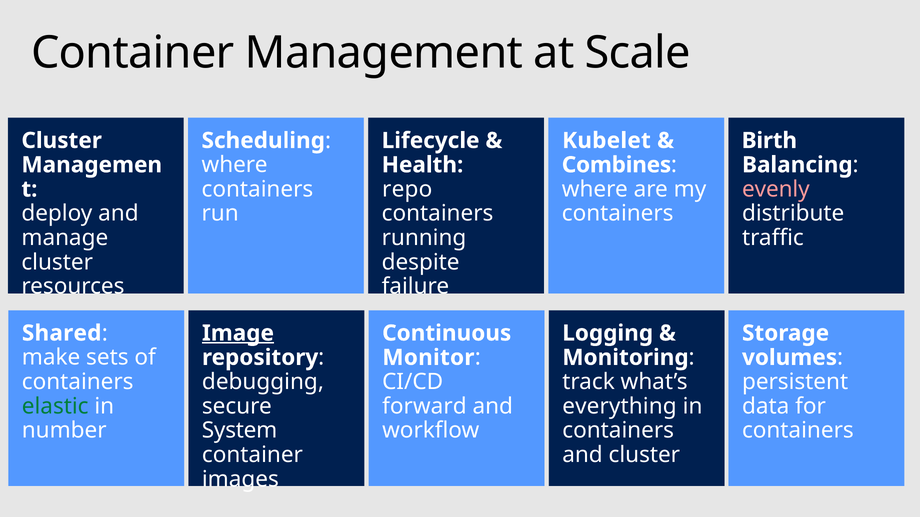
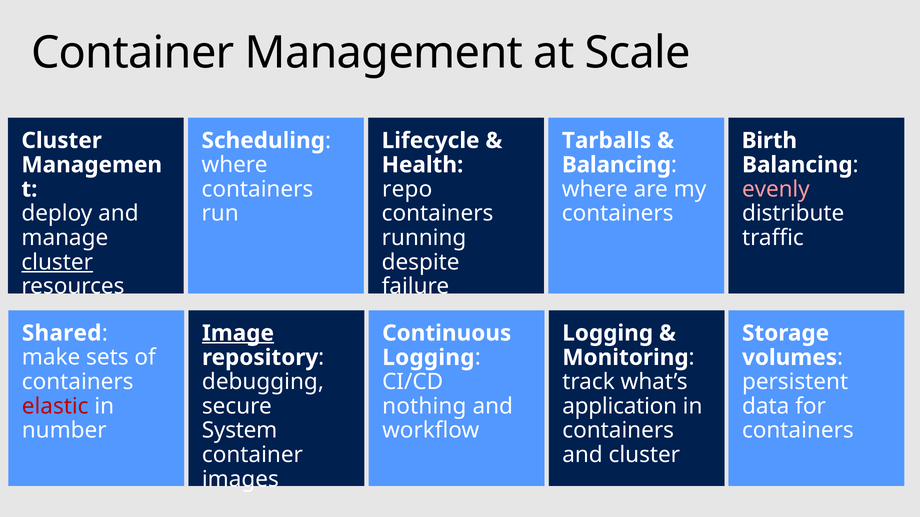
Kubelet: Kubelet -> Tarballs (607, 141)
Combines: Combines -> Balancing (616, 165)
cluster underline: none -> present (57, 262)
Monitor: Monitor -> Logging (428, 358)
elastic colour: green -> red (55, 406)
forward: forward -> nothing (424, 406)
everything: everything -> application (620, 406)
